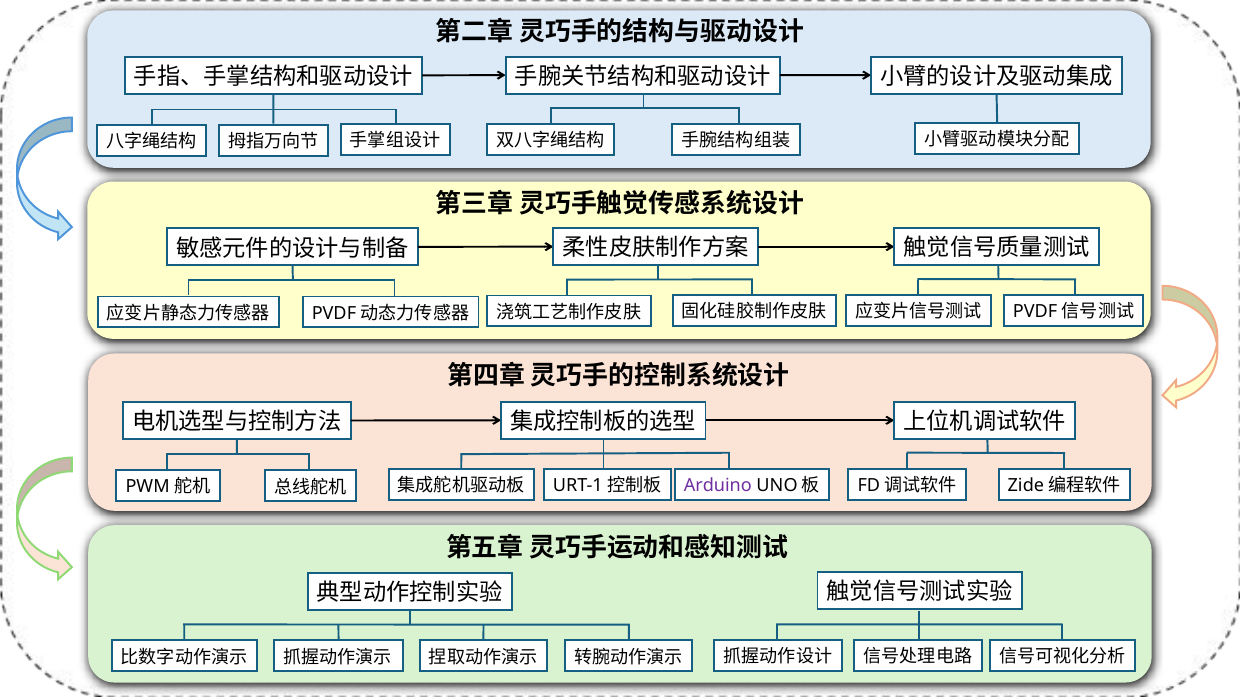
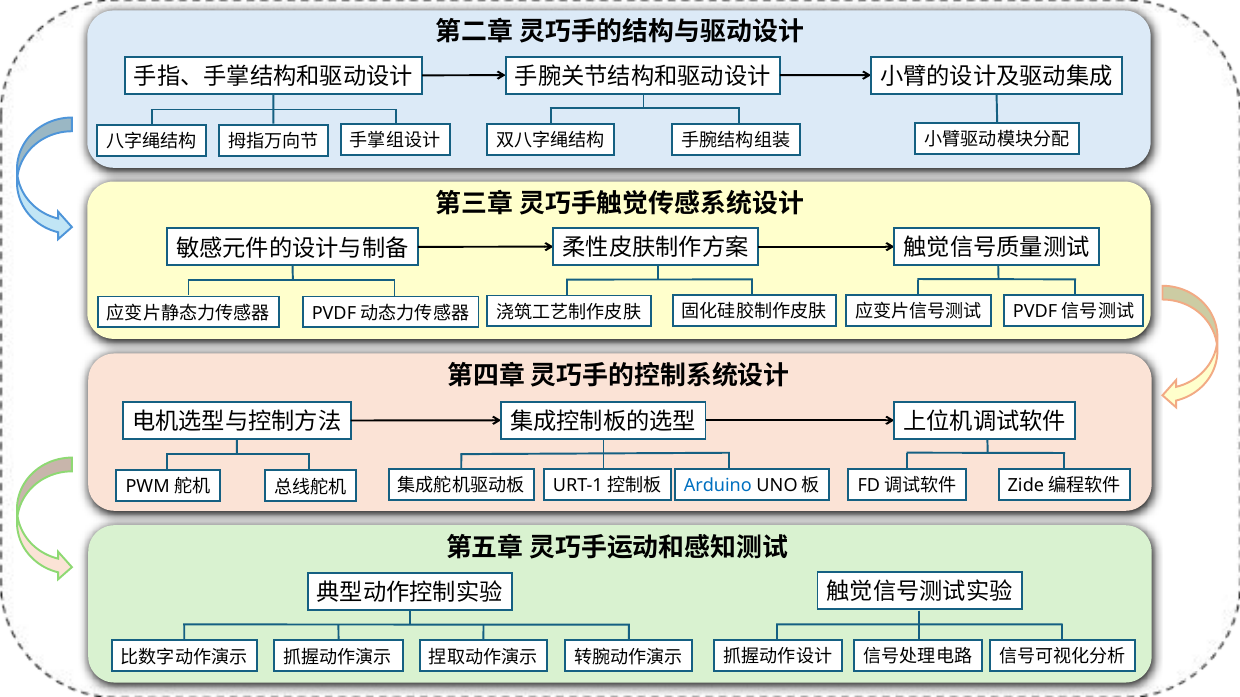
Arduino colour: purple -> blue (718, 486)
